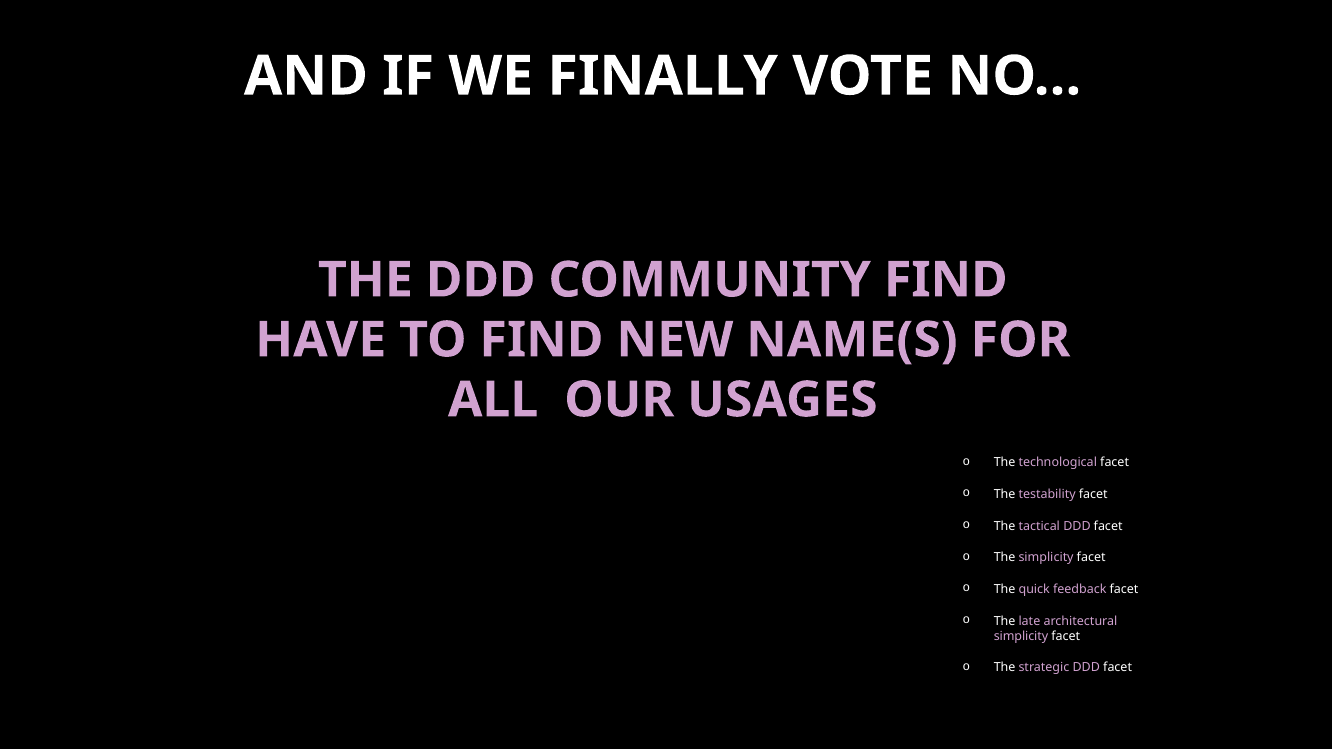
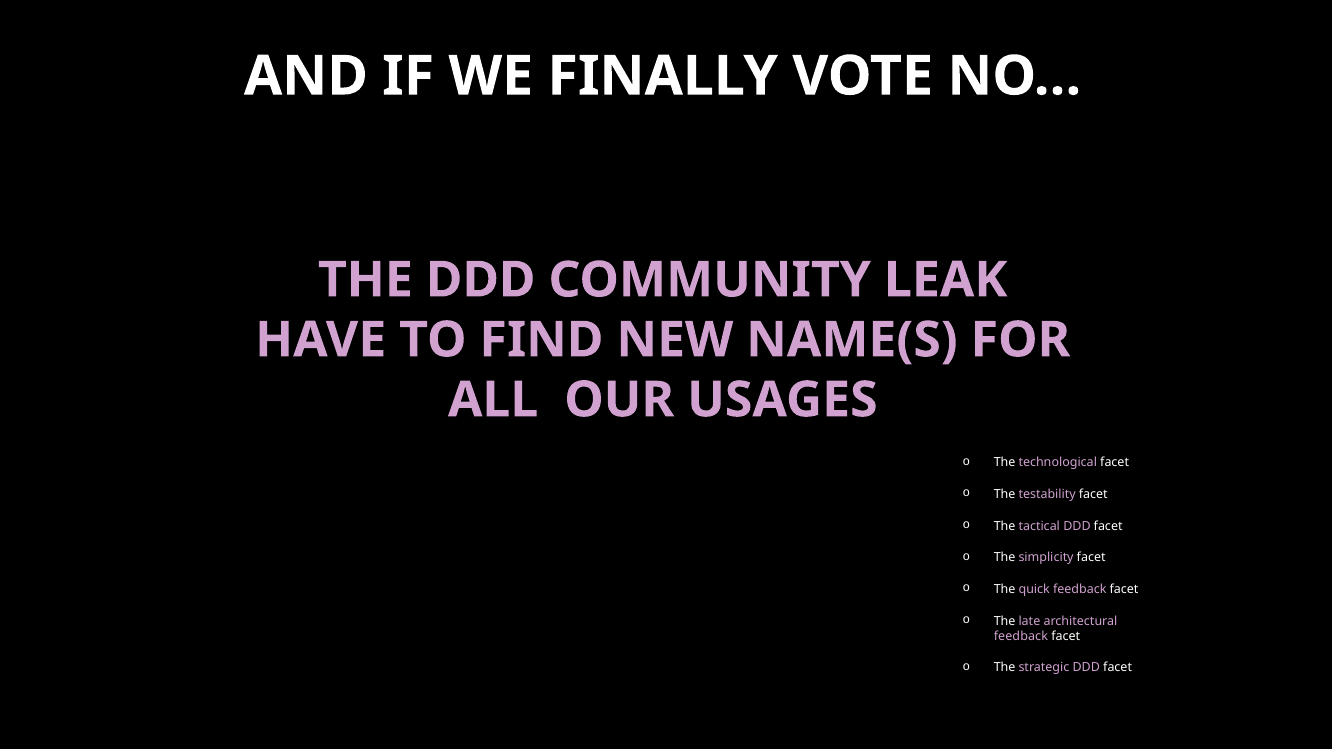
COMMUNITY FIND: FIND -> LEAK (946, 280)
simplicity: simplicity -> feedback (1021, 636)
